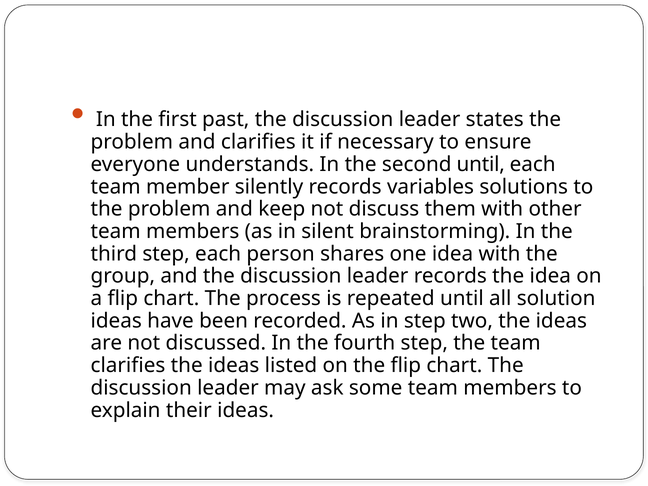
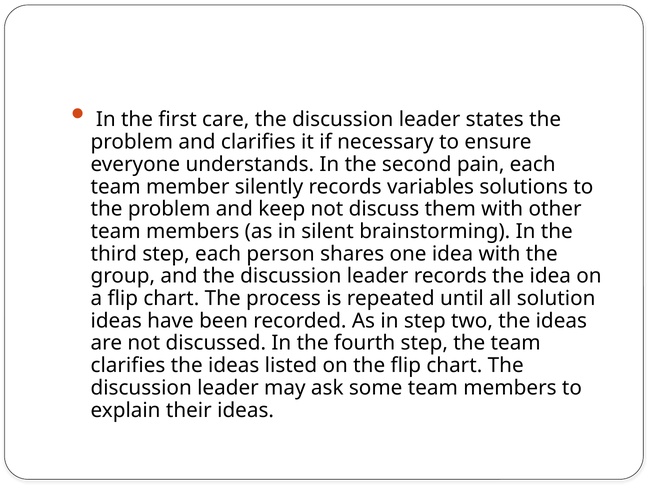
past: past -> care (226, 120)
second until: until -> pain (481, 164)
